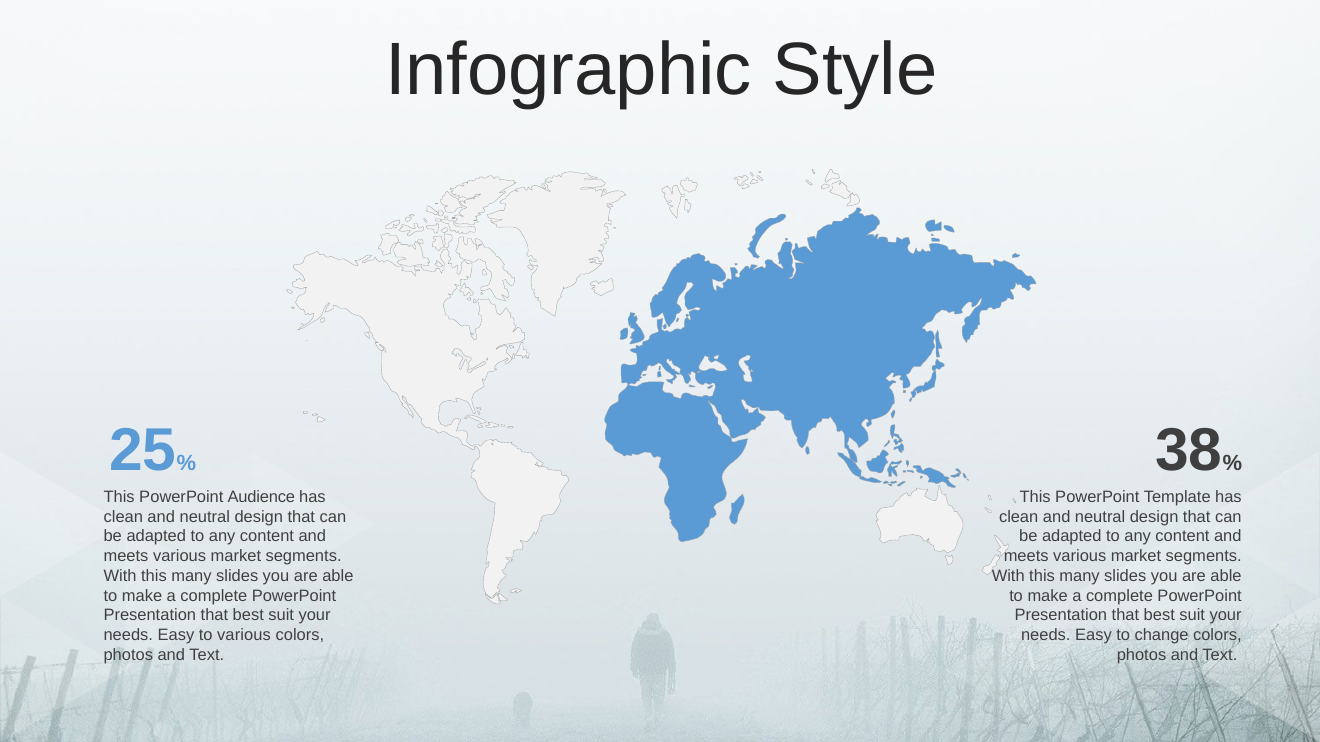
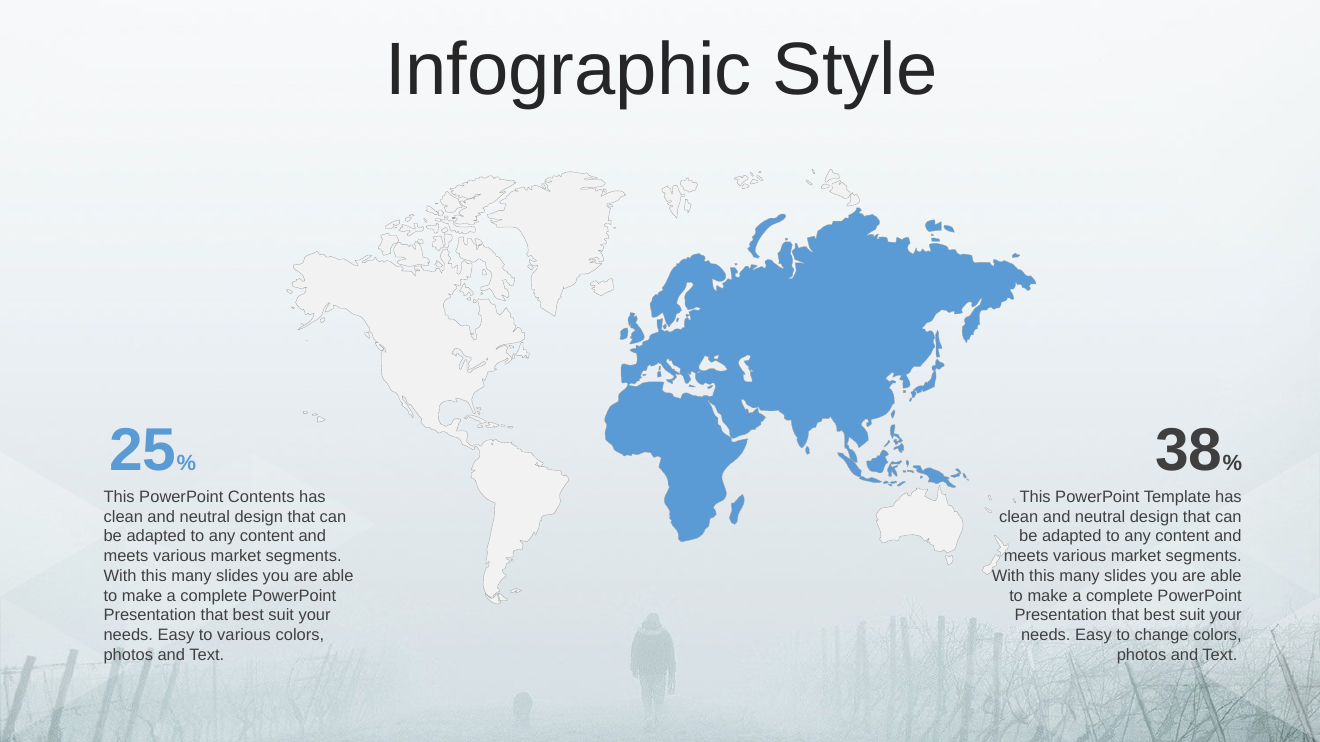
Audience: Audience -> Contents (261, 497)
